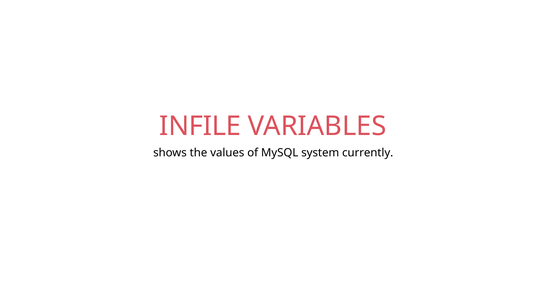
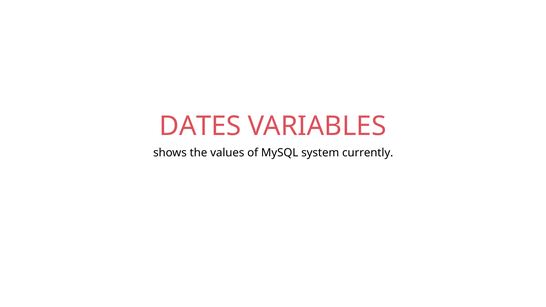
INFILE: INFILE -> DATES (200, 126)
